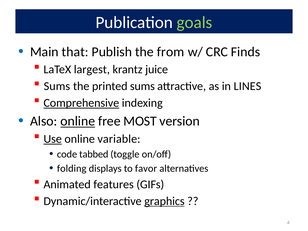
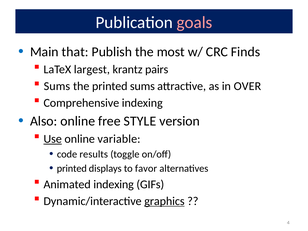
goals colour: light green -> pink (195, 22)
from: from -> most (171, 52)
juice: juice -> pairs (157, 69)
LINES: LINES -> OVER (247, 86)
Comprehensive underline: present -> none (81, 103)
online underline: present -> none (78, 121)
MOST: MOST -> STYLE (140, 121)
tabbed: tabbed -> results (94, 154)
folding: folding -> printed (72, 169)
Animated features: features -> indexing (114, 184)
